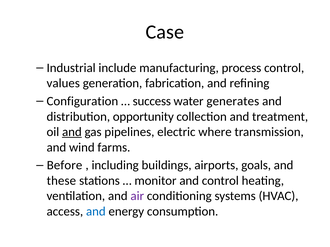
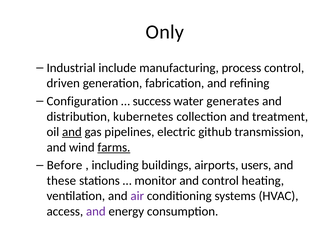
Case: Case -> Only (165, 32)
values: values -> driven (63, 83)
opportunity: opportunity -> kubernetes (143, 117)
where: where -> github (215, 132)
farms underline: none -> present (114, 148)
goals: goals -> users (256, 166)
and colour: blue -> purple (96, 212)
